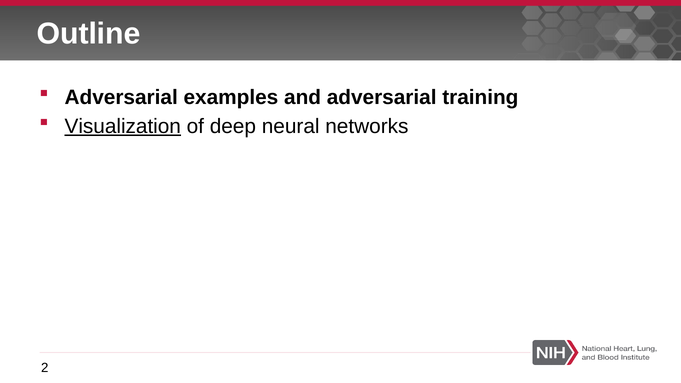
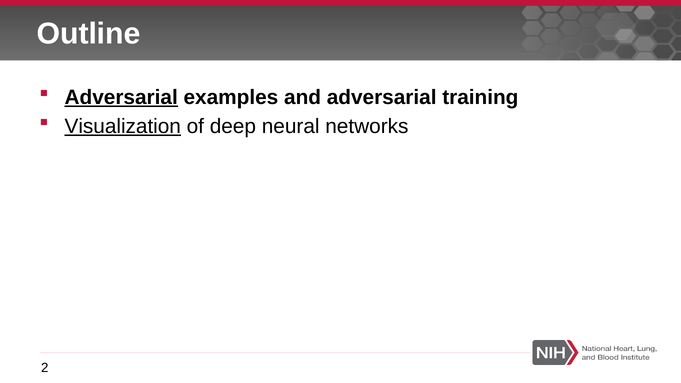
Adversarial underline: none -> present (121, 97)
